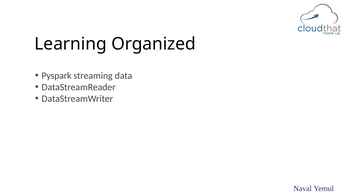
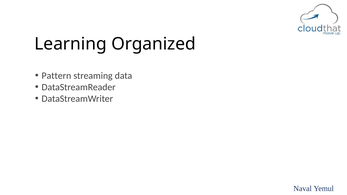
Pyspark: Pyspark -> Pattern (56, 76)
